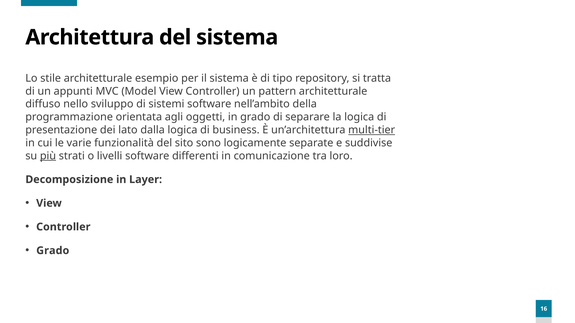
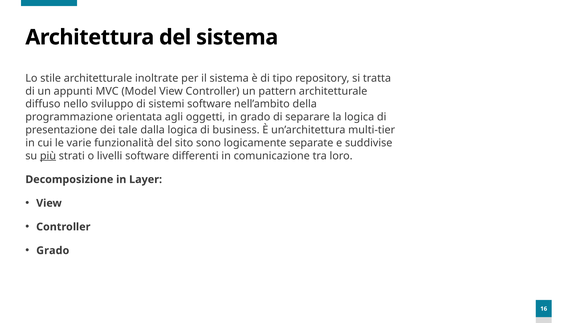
esempio: esempio -> inoltrate (157, 78)
lato: lato -> tale (128, 130)
multi-tier underline: present -> none (372, 130)
